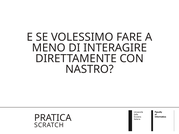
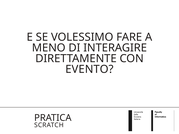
NASTRO: NASTRO -> EVENTO (89, 69)
